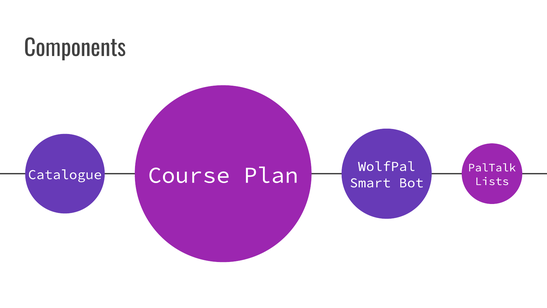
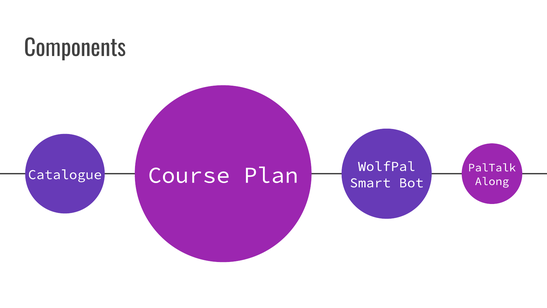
Lists: Lists -> Along (492, 181)
